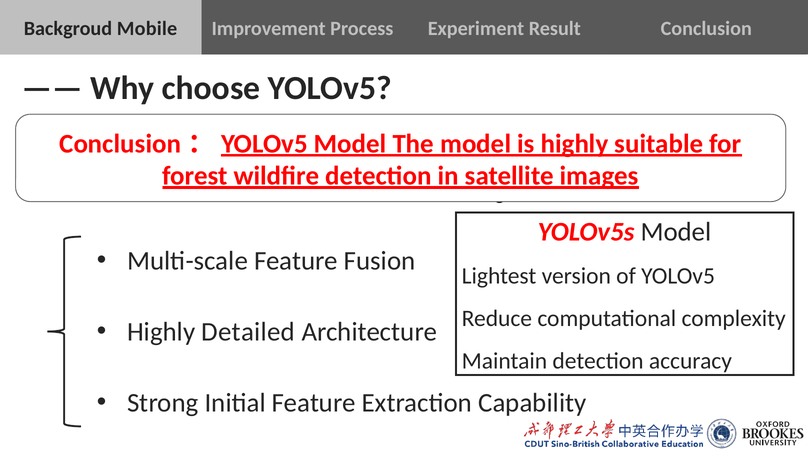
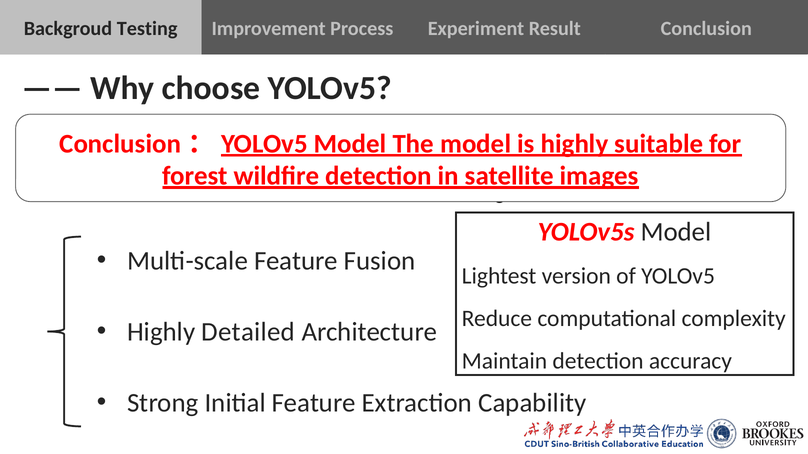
Mobile: Mobile -> Testing (147, 29)
